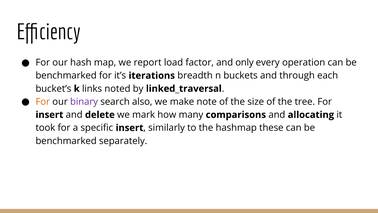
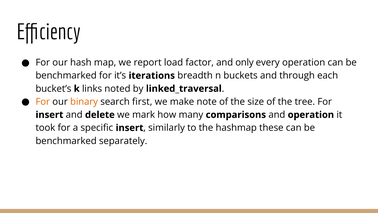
binary colour: purple -> orange (84, 102)
also: also -> first (142, 102)
and allocating: allocating -> operation (311, 115)
